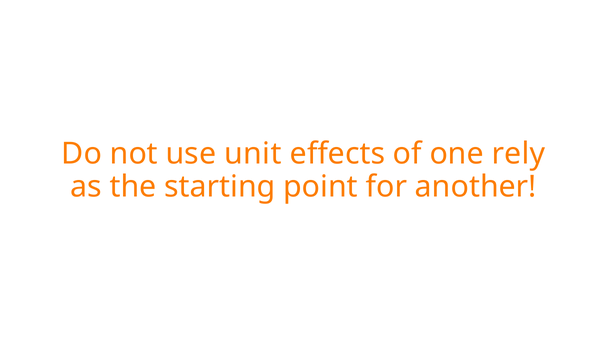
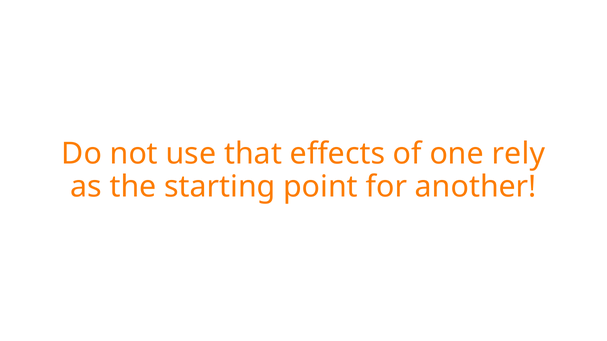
unit: unit -> that (253, 154)
